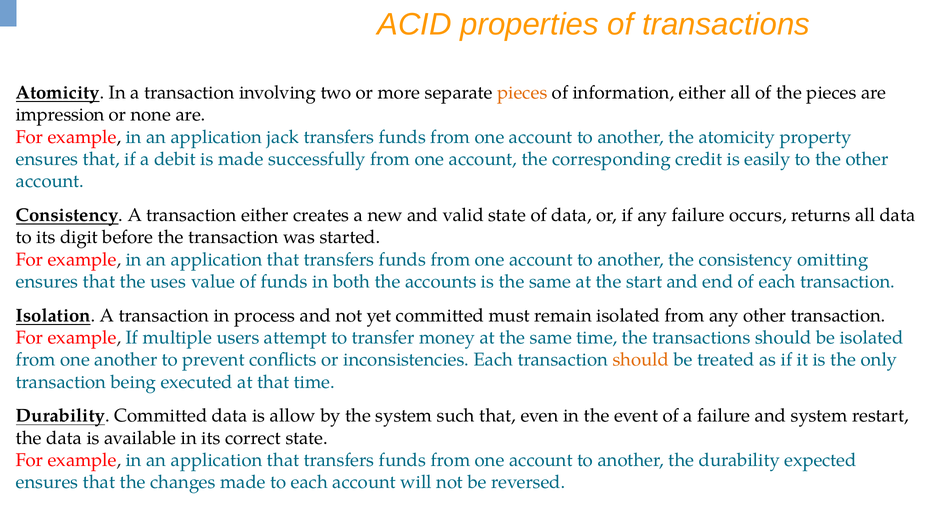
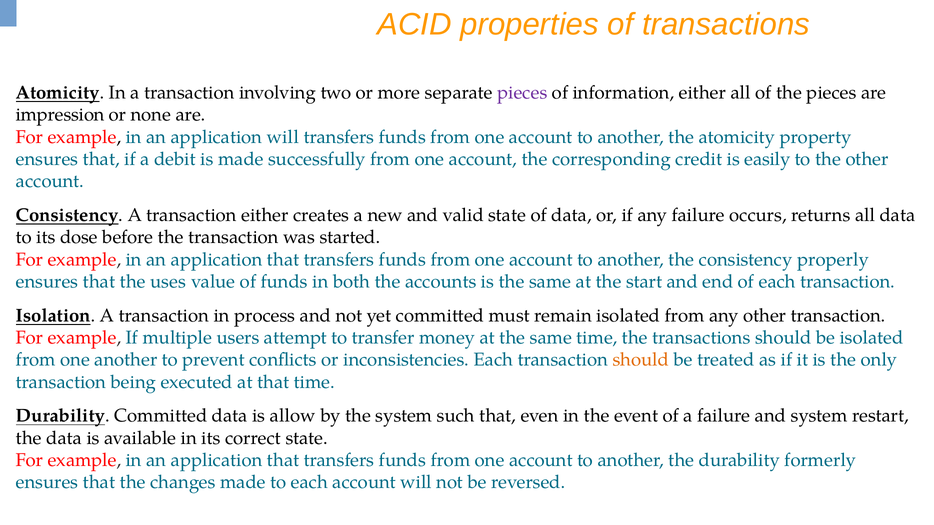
pieces colour: orange -> purple (522, 93)
application jack: jack -> will (283, 137)
digit: digit -> dose (79, 238)
omitting: omitting -> properly (833, 260)
expected: expected -> formerly (820, 460)
